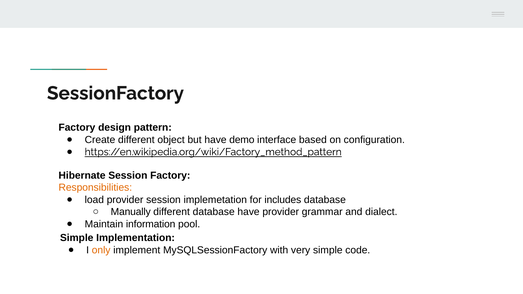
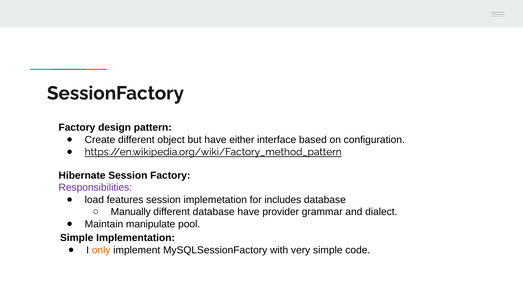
demo: demo -> either (242, 140)
Responsibilities colour: orange -> purple (95, 188)
load provider: provider -> features (125, 200)
information: information -> manipulate (151, 224)
